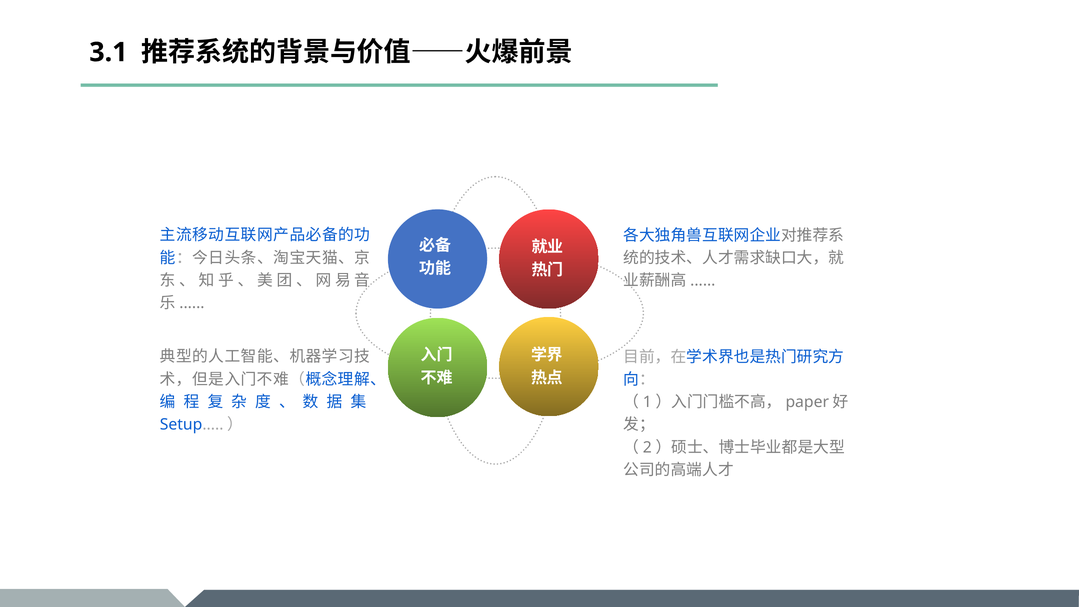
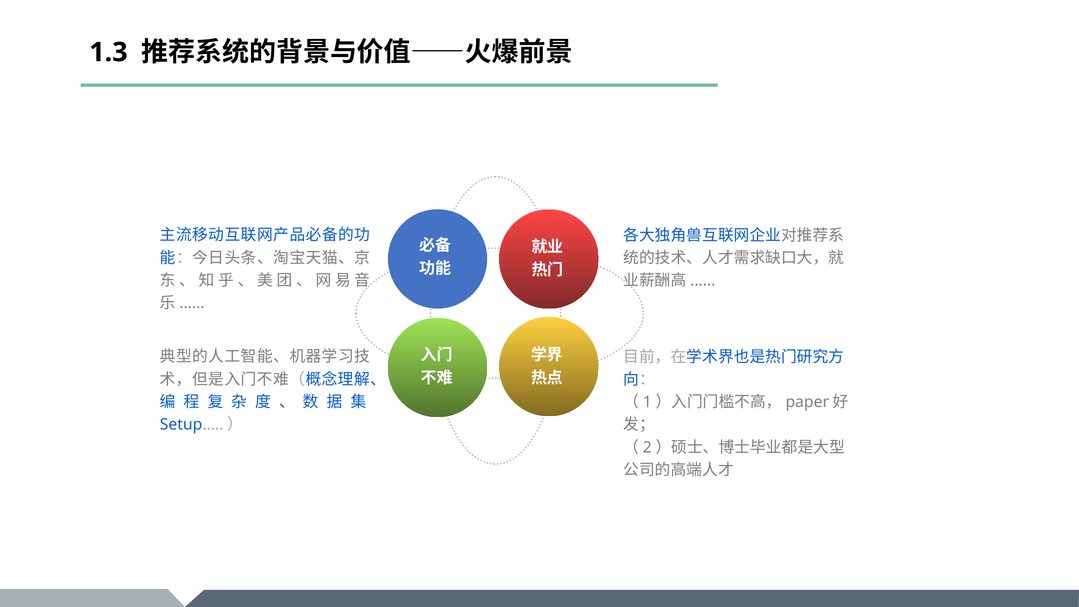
3.1: 3.1 -> 1.3 (108, 52)
